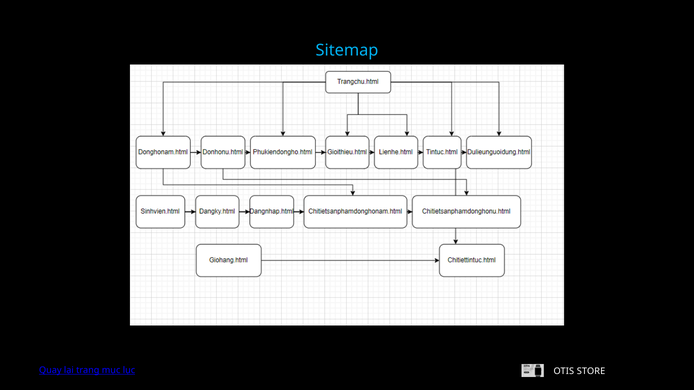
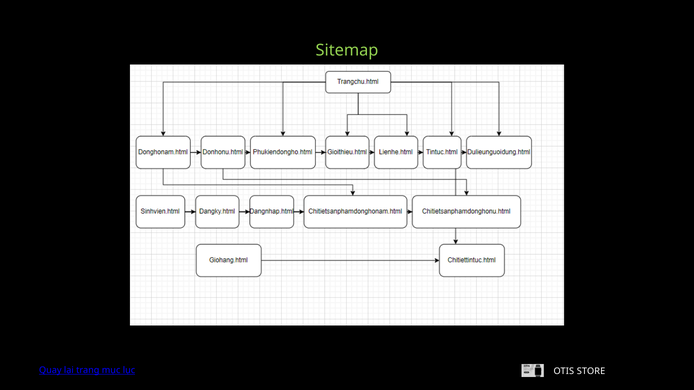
Sitemap colour: light blue -> light green (347, 50)
